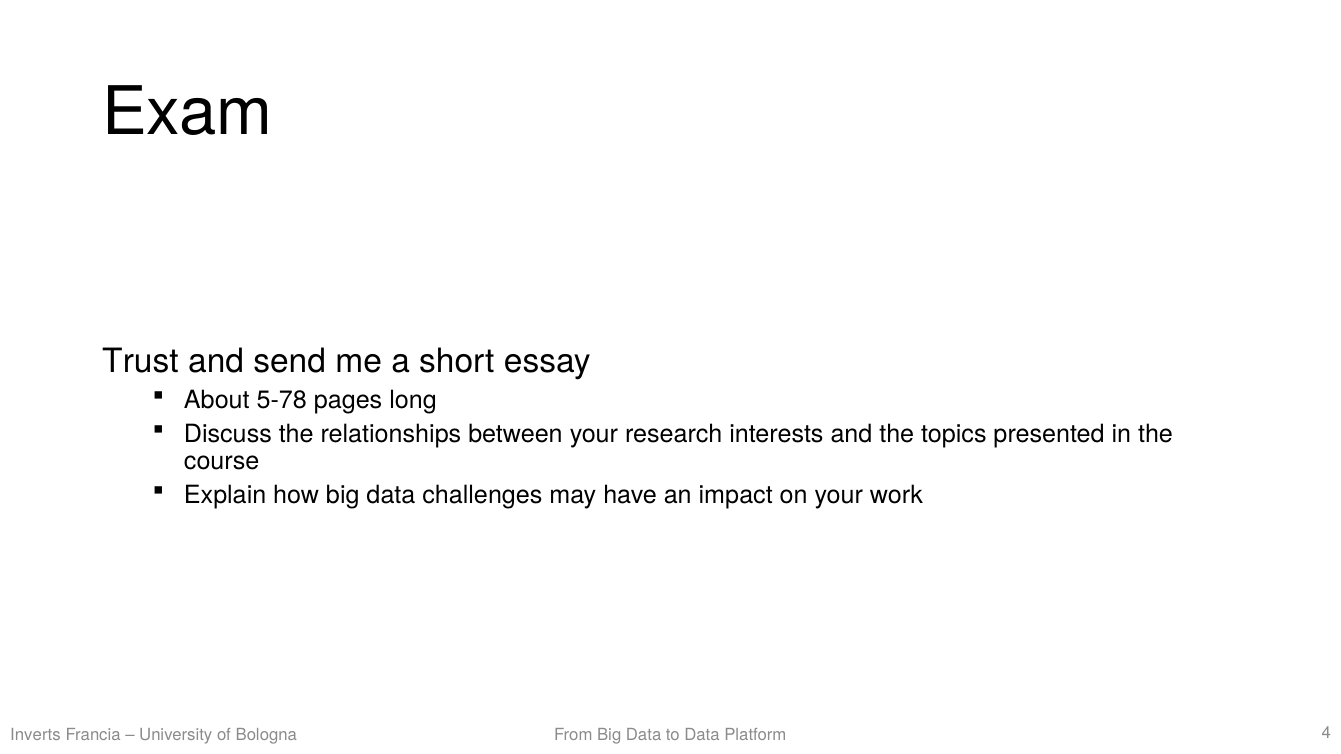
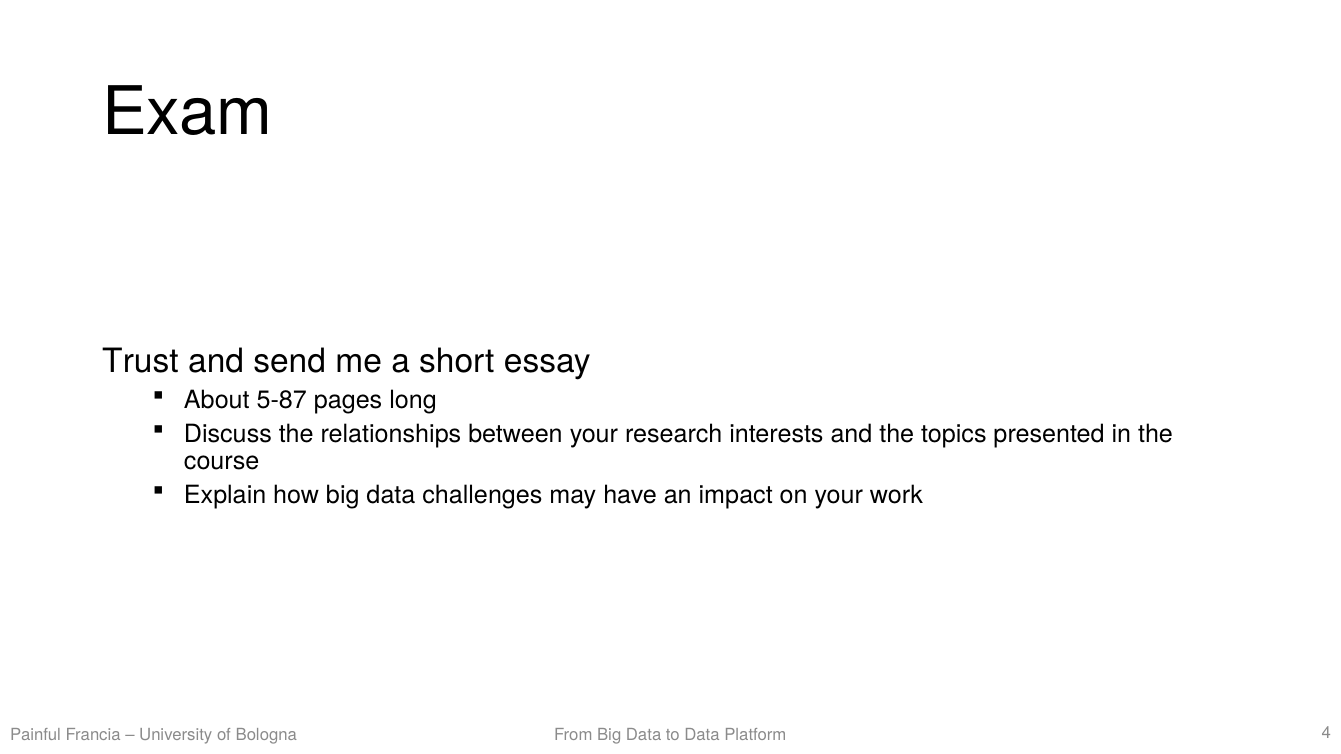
5-78: 5-78 -> 5-87 (282, 400)
Inverts: Inverts -> Painful (35, 735)
